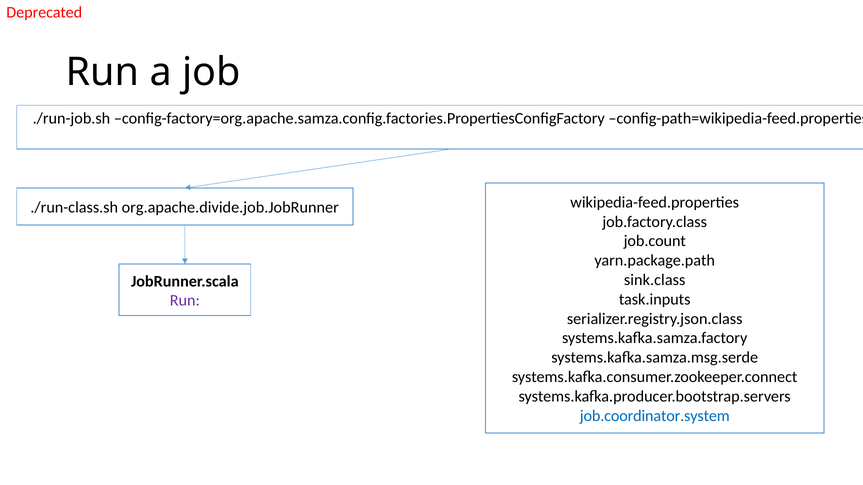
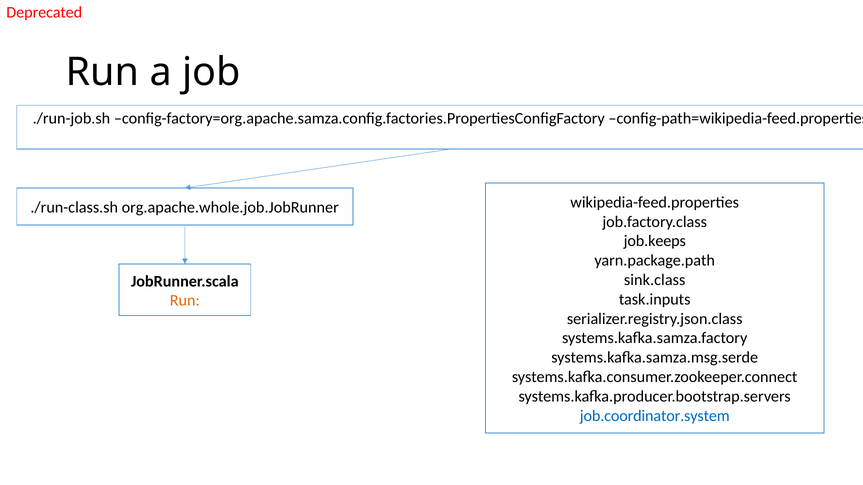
org.apache.divide.job.JobRunner: org.apache.divide.job.JobRunner -> org.apache.whole.job.JobRunner (230, 208)
job.count: job.count -> job.keeps (655, 241)
Run colour: purple -> orange (185, 301)
